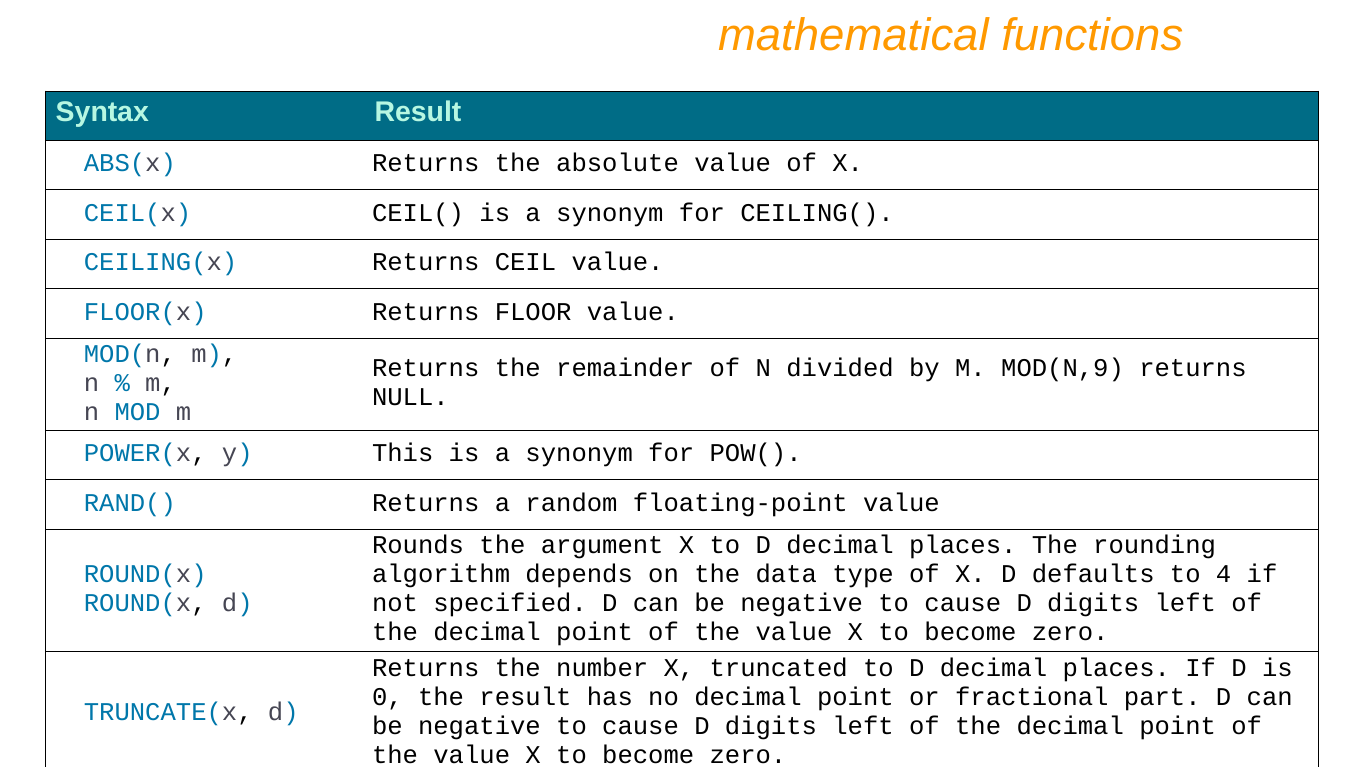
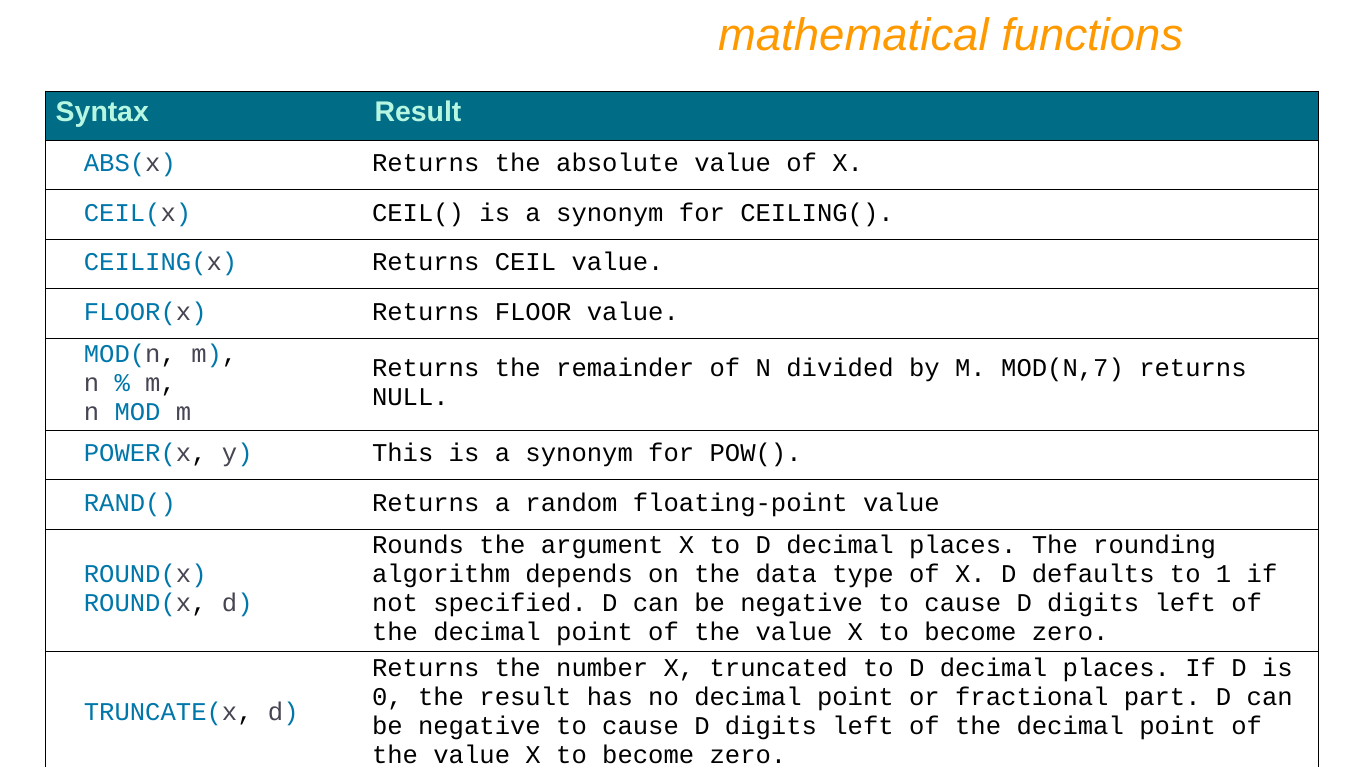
MOD(N,9: MOD(N,9 -> MOD(N,7 (1063, 368)
4: 4 -> 1 (1224, 575)
